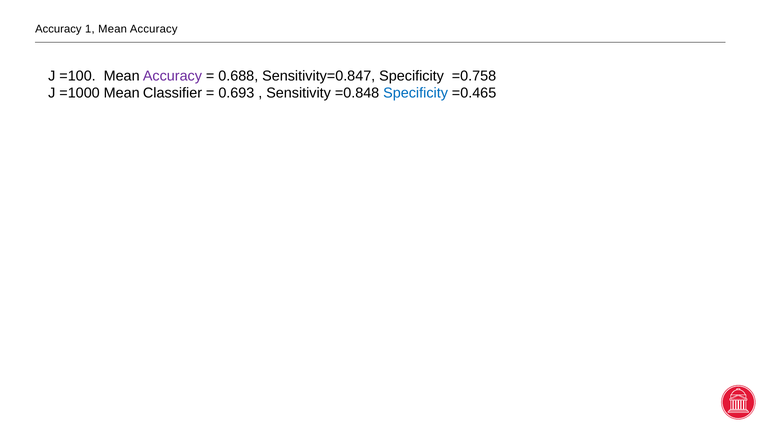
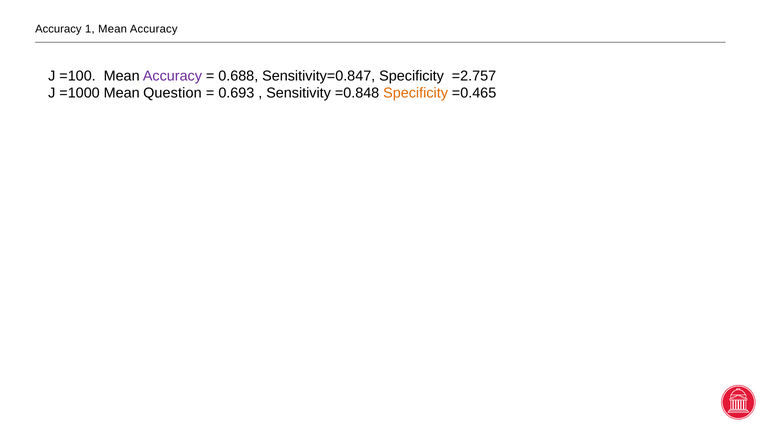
=0.758: =0.758 -> =2.757 (474, 76)
Classifier: Classifier -> Question (172, 93)
Specificity colour: blue -> orange (416, 93)
